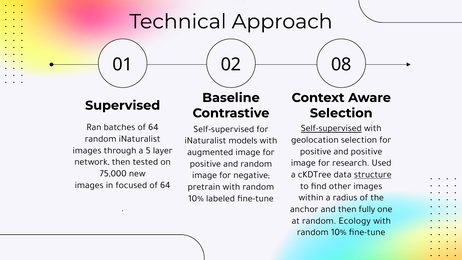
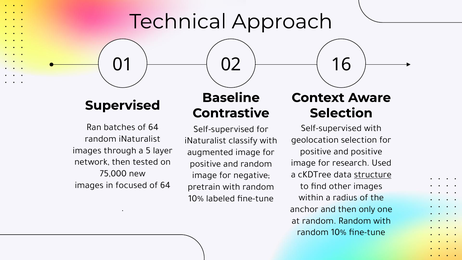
08: 08 -> 16 (341, 64)
Self-supervised underline: present -> none (331, 128)
models: models -> classify (243, 140)
fully: fully -> only (367, 209)
random Ecology: Ecology -> Random (355, 220)
